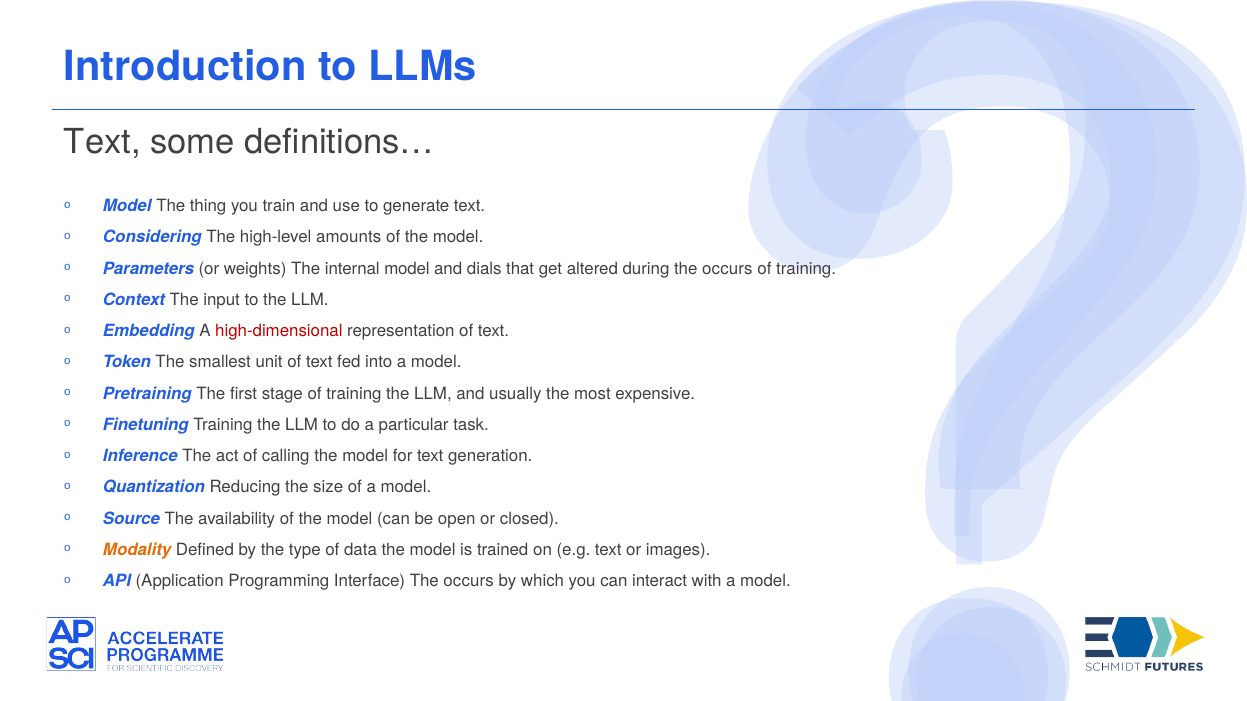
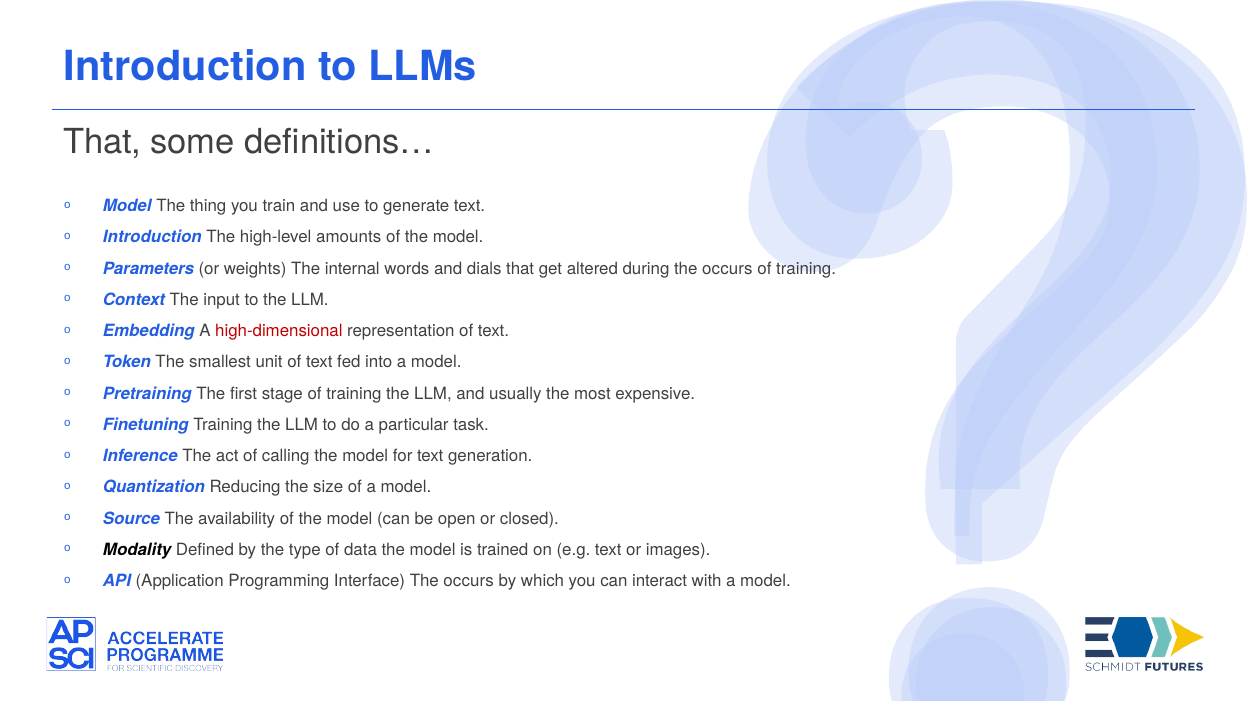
Text: Text -> That (103, 142)
Considering: Considering -> Introduction (152, 237)
internal model: model -> words (407, 269)
Modality colour: orange -> black (137, 550)
